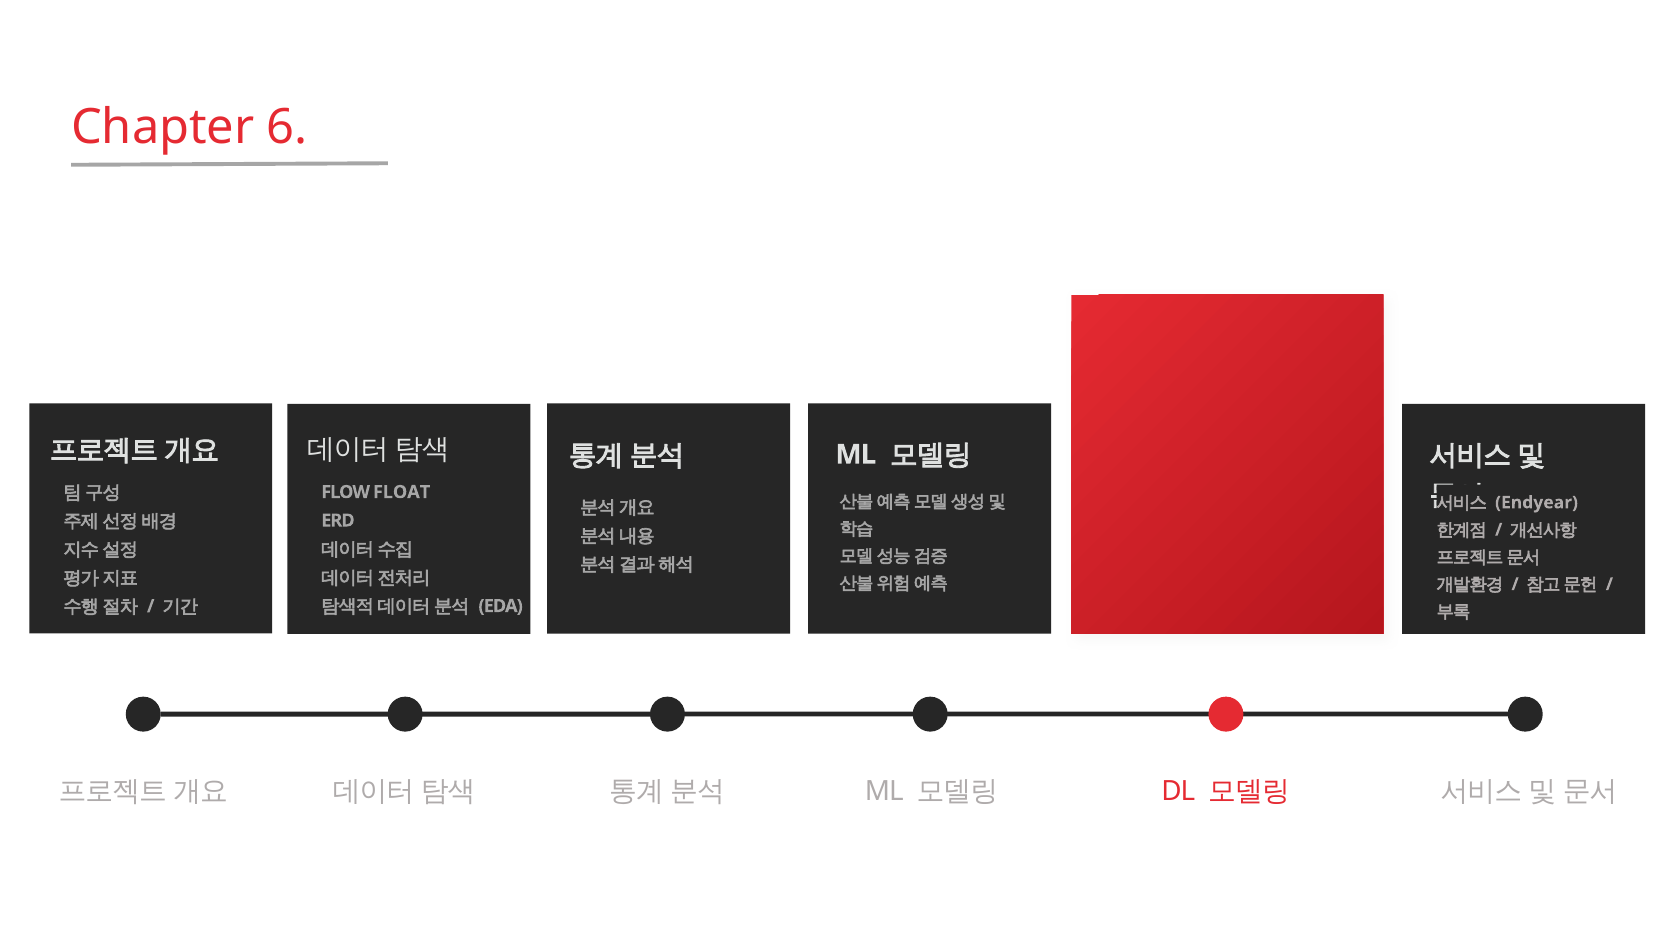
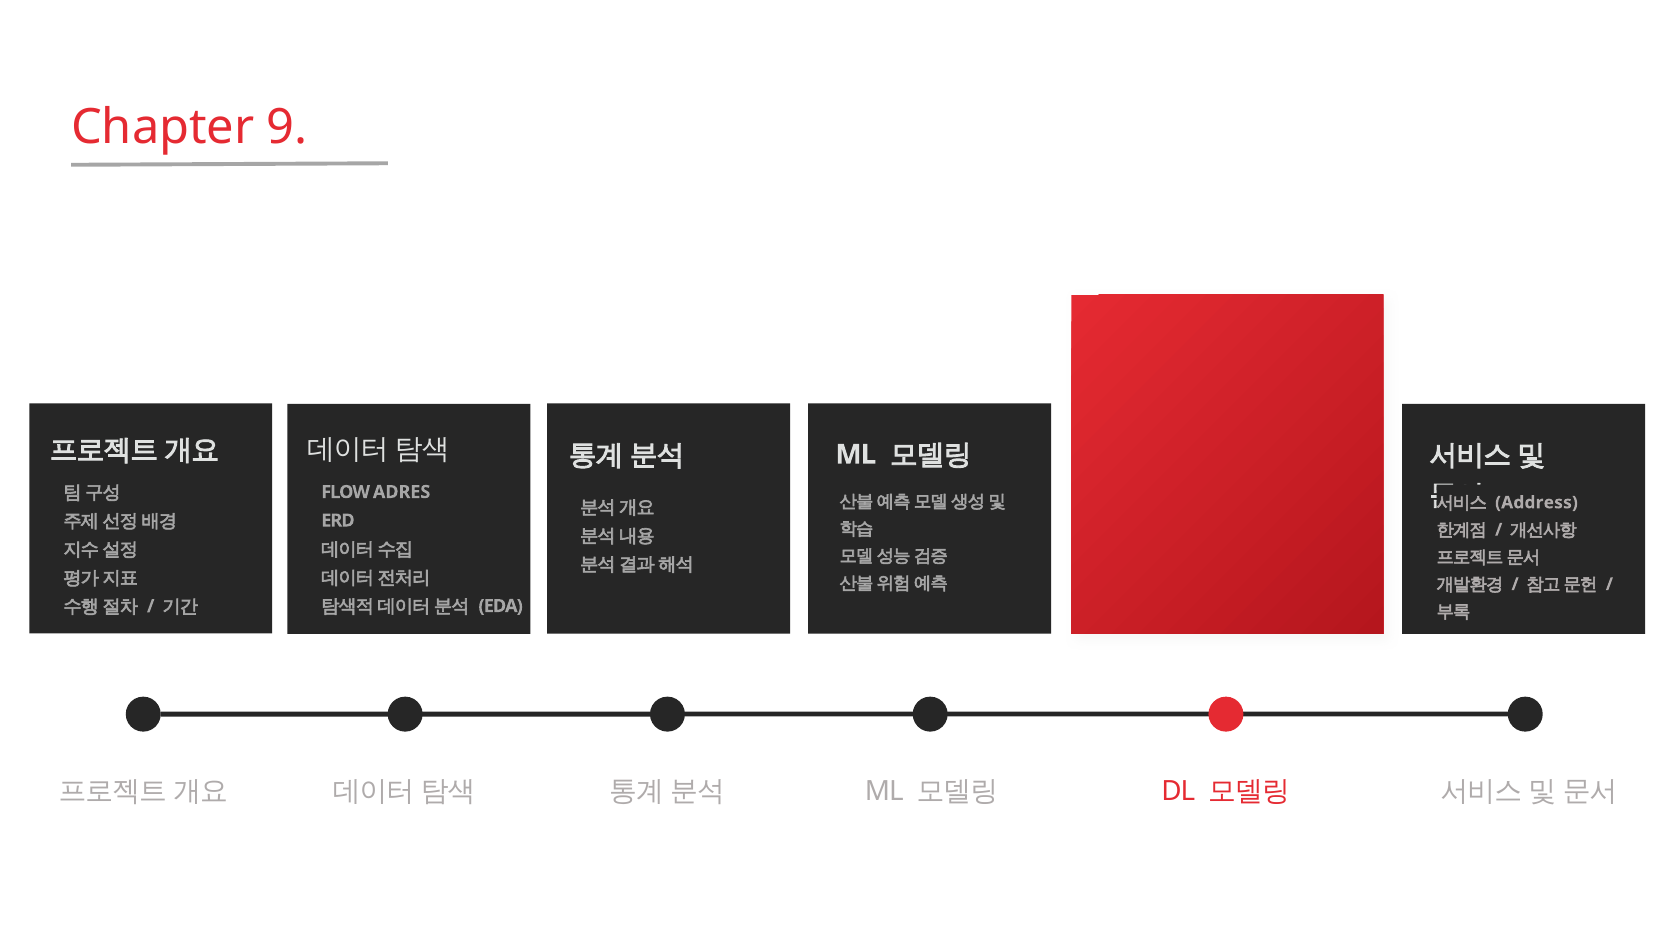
6: 6 -> 9 (287, 127)
FLOAT: FLOAT -> ADRES (402, 492)
Endyear: Endyear -> Address (1536, 502)
